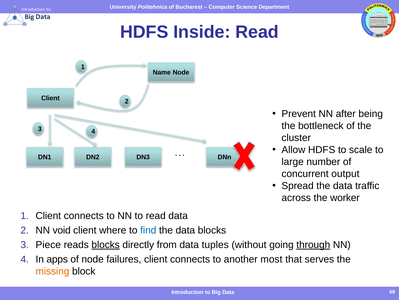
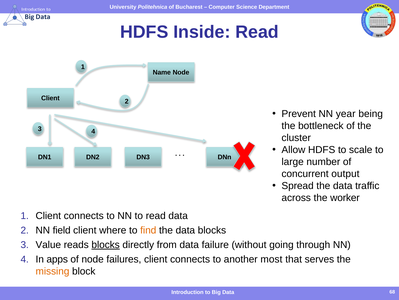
after: after -> year (346, 114)
void: void -> field (62, 230)
find colour: blue -> orange (148, 230)
Piece: Piece -> Value (48, 244)
tuples: tuples -> failure (215, 244)
through underline: present -> none (313, 244)
